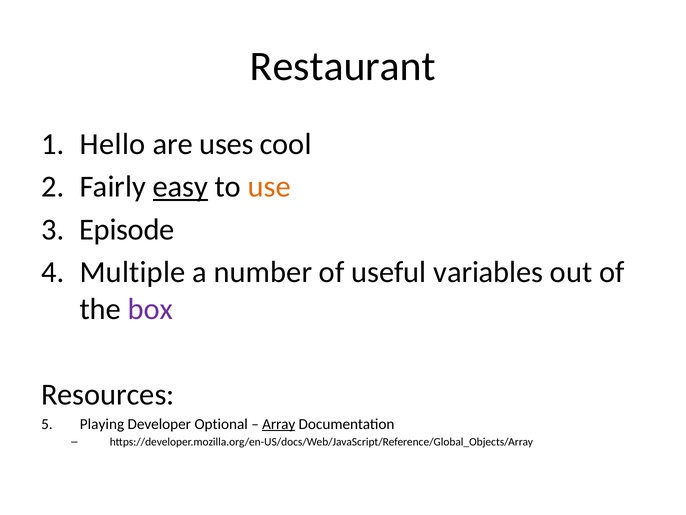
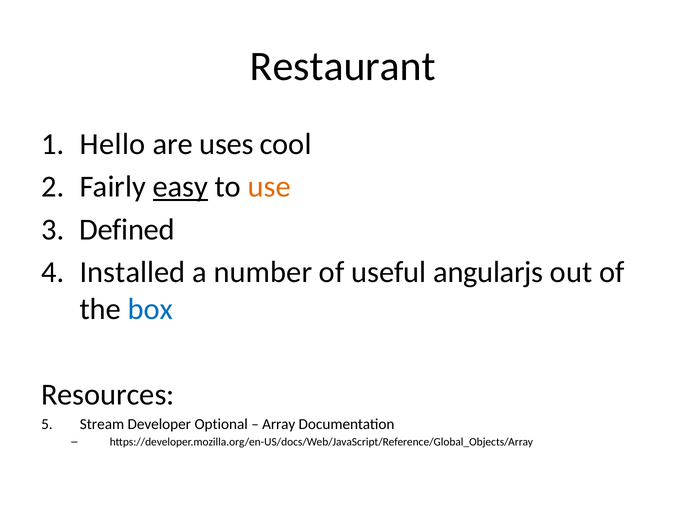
Episode: Episode -> Defined (127, 229)
Multiple: Multiple -> Installed (133, 272)
variables: variables -> angularjs (488, 272)
box colour: purple -> blue (150, 309)
Playing: Playing -> Stream (102, 424)
Array underline: present -> none (279, 424)
